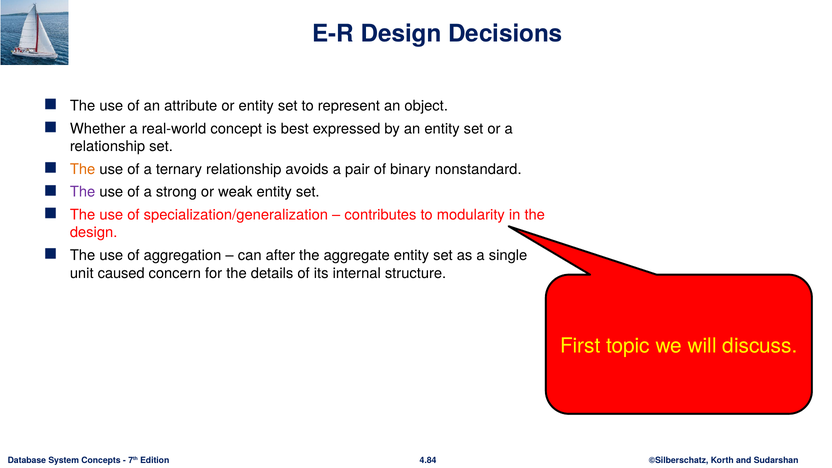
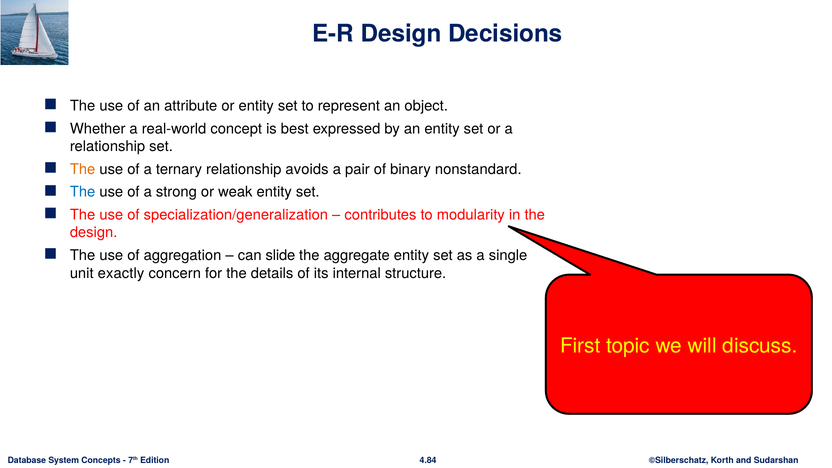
The colour: purple -> blue (83, 192)
after: after -> slide (280, 255)
caused: caused -> exactly (121, 273)
